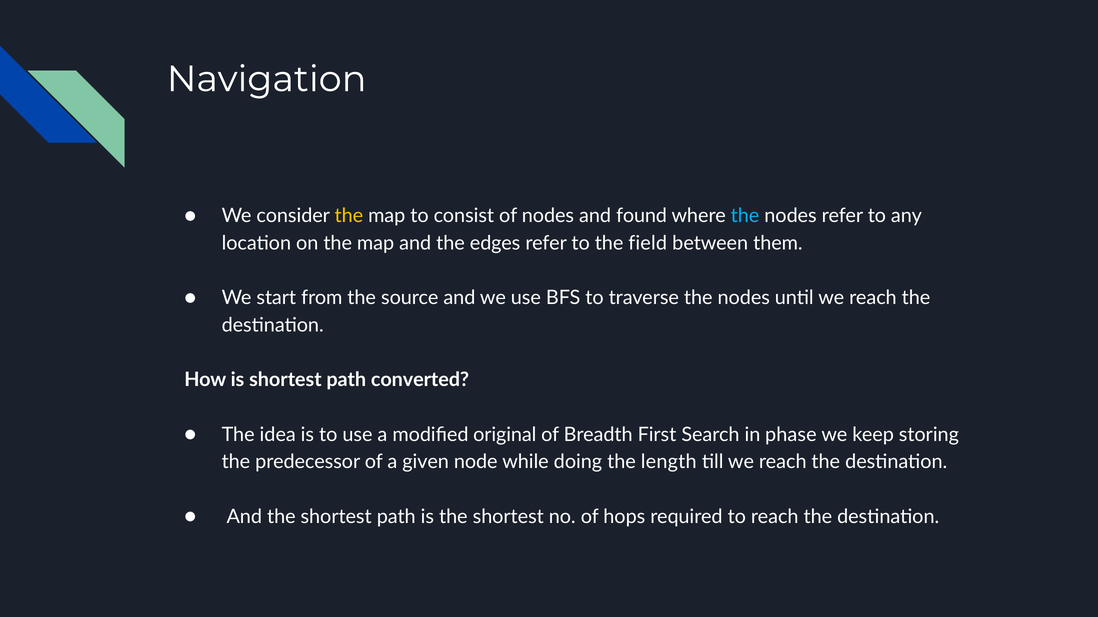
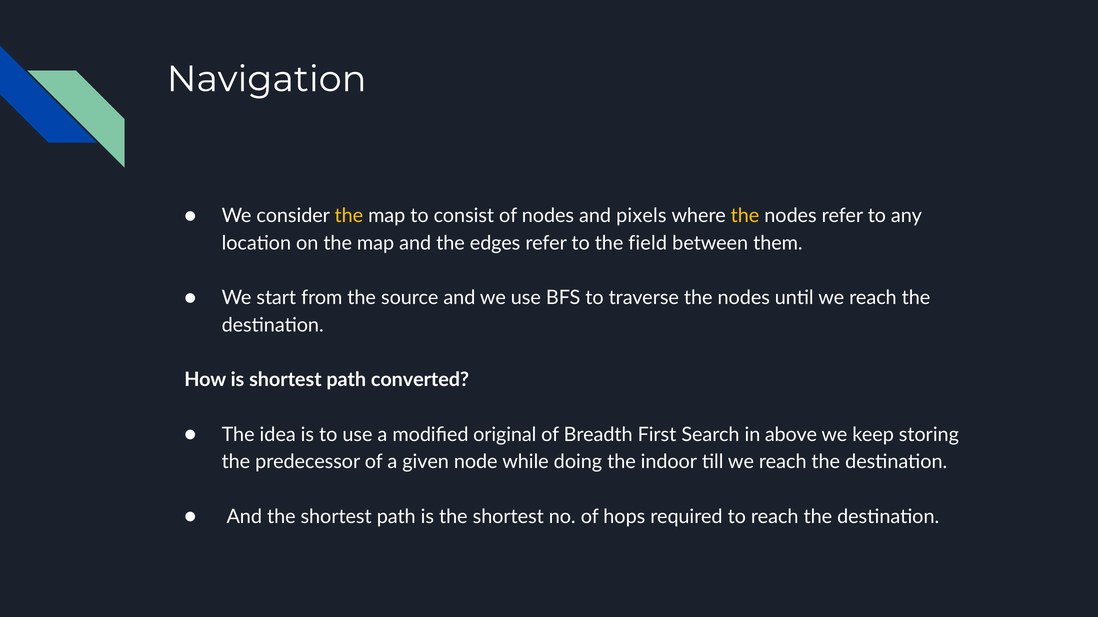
found: found -> pixels (641, 216)
the colour: light blue -> yellow (745, 216)
phase: phase -> above (791, 435)
length: length -> indoor (669, 462)
